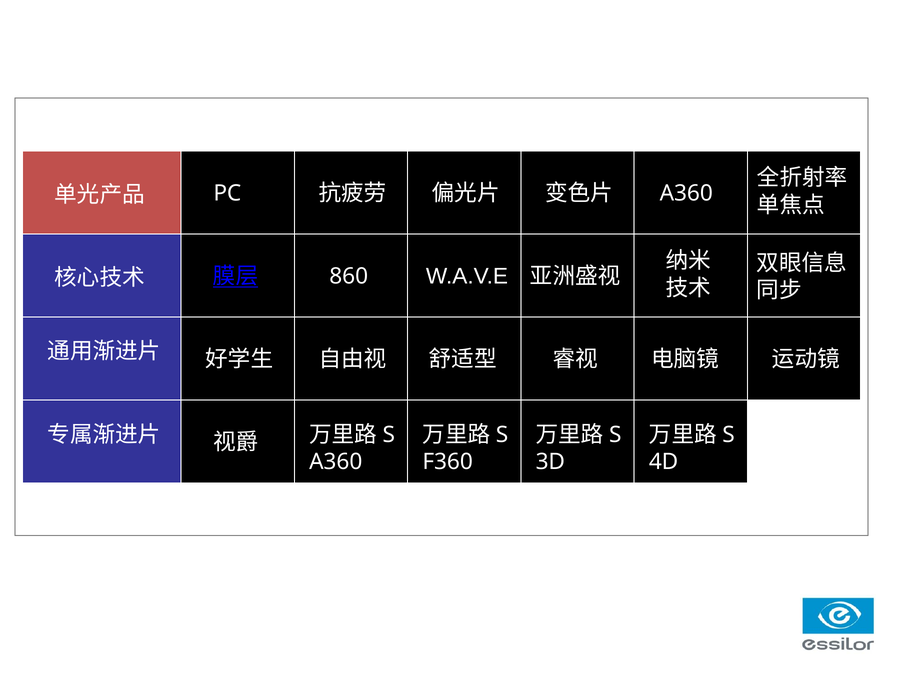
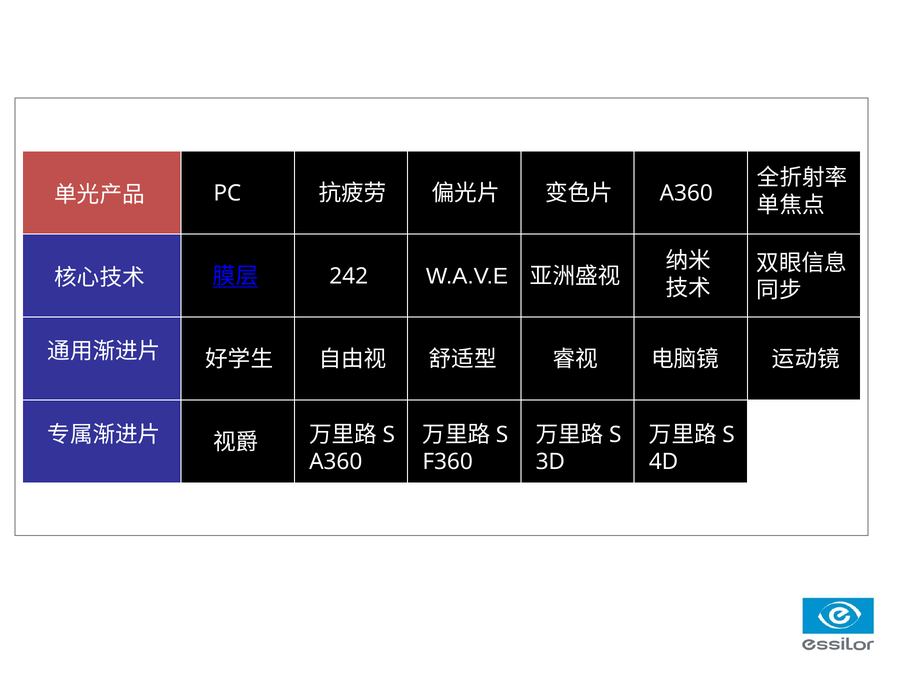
860: 860 -> 242 (349, 276)
